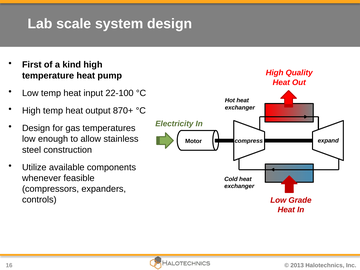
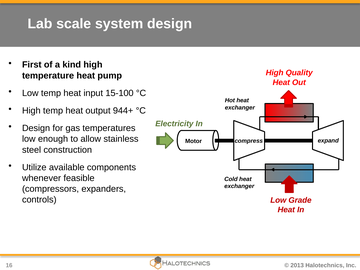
22-100: 22-100 -> 15-100 (120, 93)
870+: 870+ -> 944+ (123, 111)
